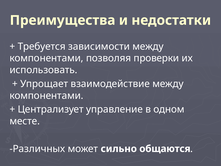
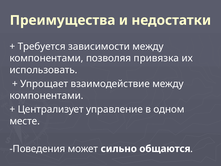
проверки: проверки -> привязка (156, 58)
Различных: Различных -> Поведения (37, 149)
